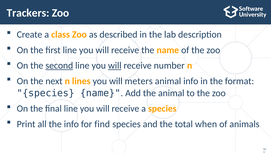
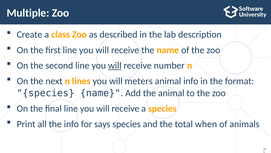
Trackers: Trackers -> Multiple (28, 13)
second underline: present -> none (59, 65)
find: find -> says (102, 124)
